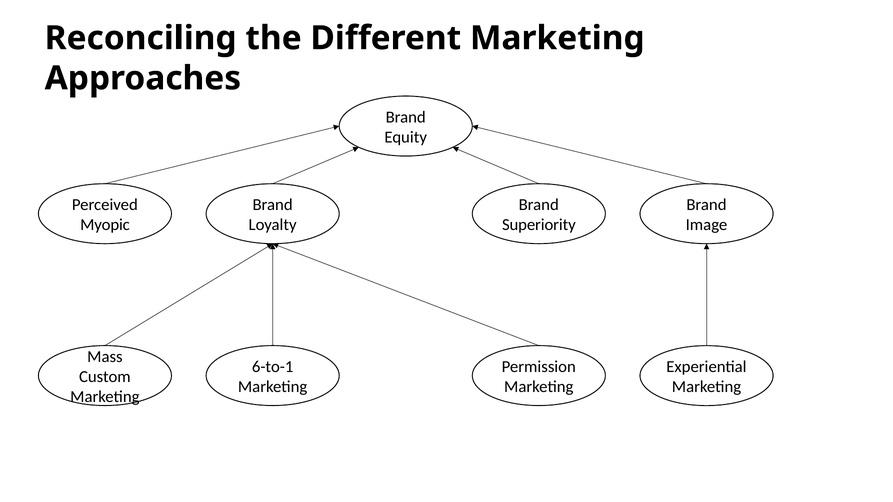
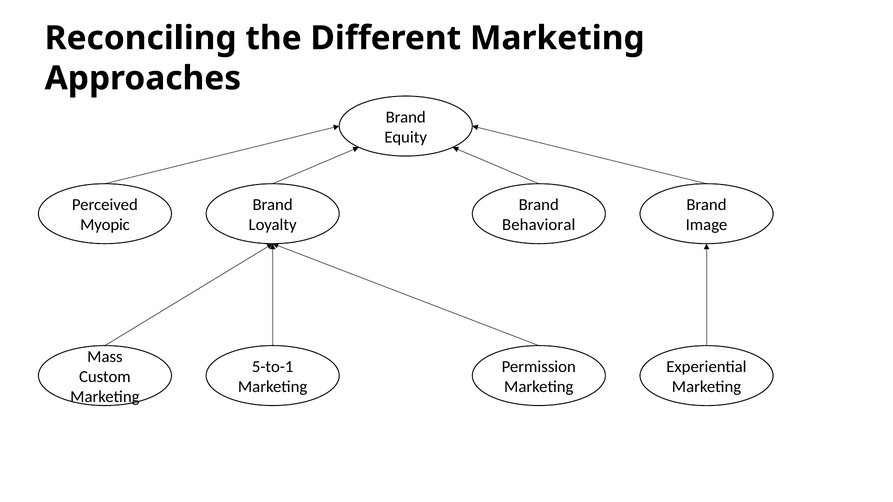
Superiority: Superiority -> Behavioral (539, 225)
6-to-1: 6-to-1 -> 5-to-1 (273, 367)
